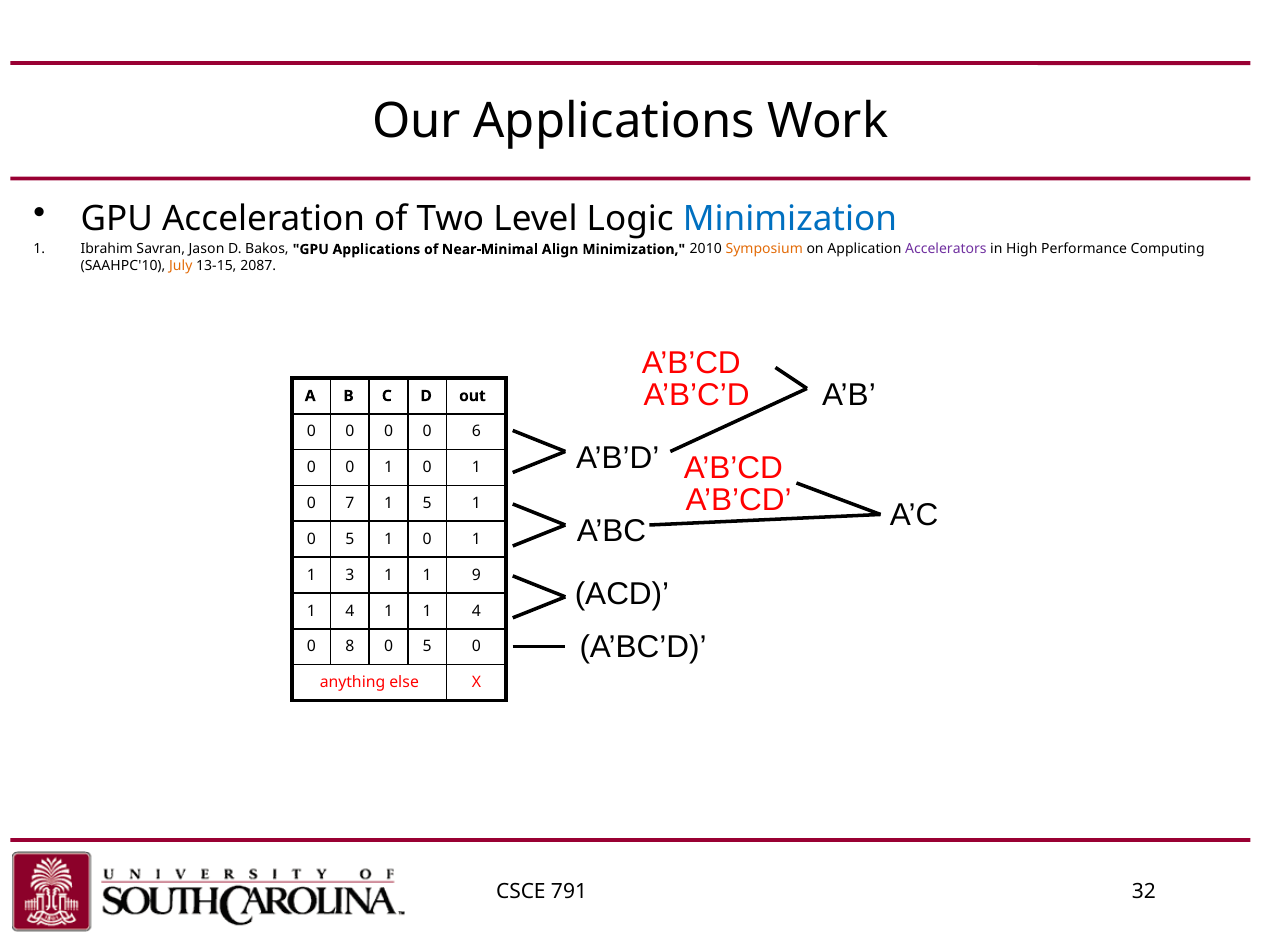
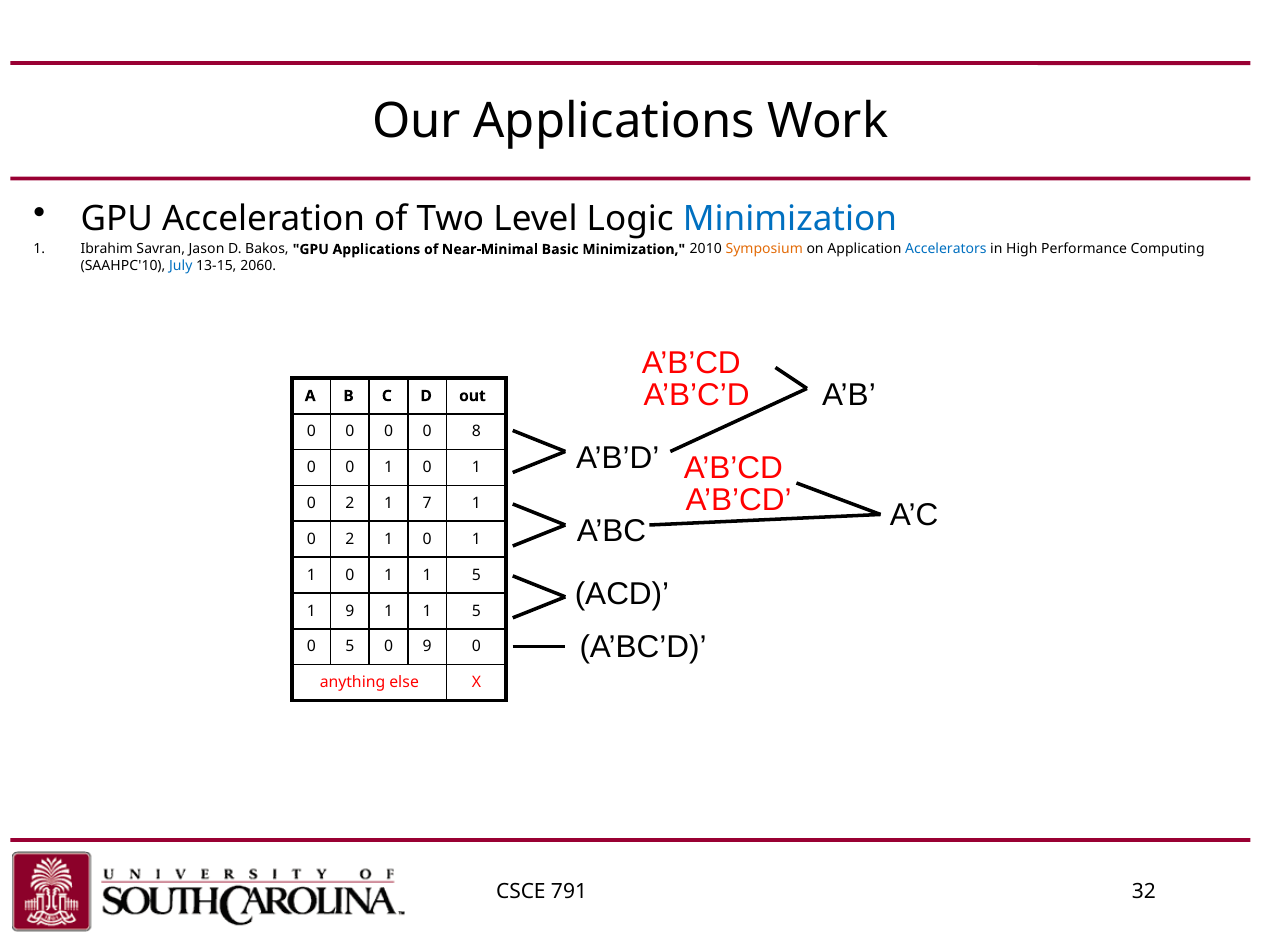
Align: Align -> Basic (560, 250)
Accelerators colour: purple -> blue (946, 250)
July colour: orange -> blue (181, 266)
2087: 2087 -> 2060 (258, 266)
6: 6 -> 8 (476, 432)
7: 7 -> 2 (350, 504)
1 5: 5 -> 7 (427, 504)
5: 5 -> 2 (350, 540)
3: 3 -> 0 (350, 575)
9: 9 -> 5 (476, 575)
4: 4 -> 9 (350, 611)
4: 4 -> 5 (476, 611)
0 8: 8 -> 5 (350, 647)
5: 5 -> 9 (427, 647)
